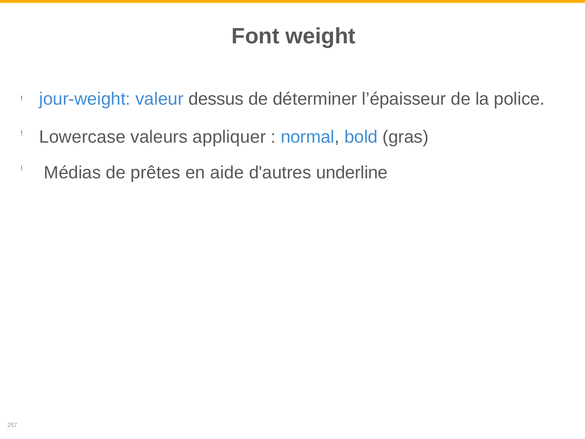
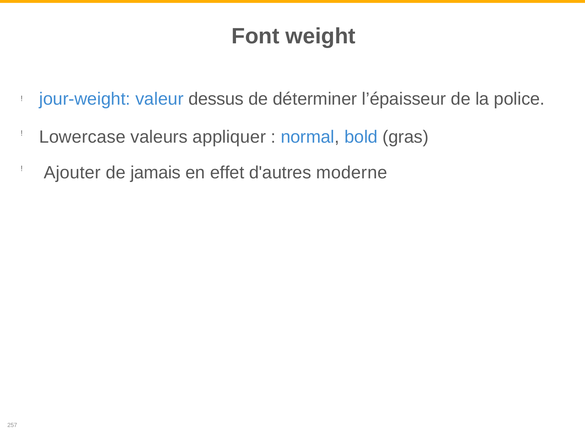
Médias: Médias -> Ajouter (72, 173)
prêtes: prêtes -> jamais (156, 173)
aide: aide -> effet (227, 173)
underline: underline -> moderne (352, 173)
